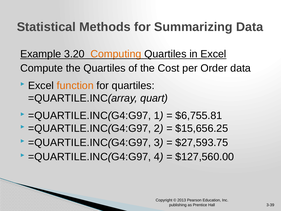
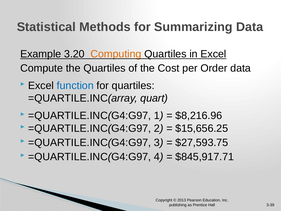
function colour: orange -> blue (75, 86)
$6,755.81: $6,755.81 -> $8,216.96 (199, 116)
$127,560.00: $127,560.00 -> $845,917.71 (205, 157)
